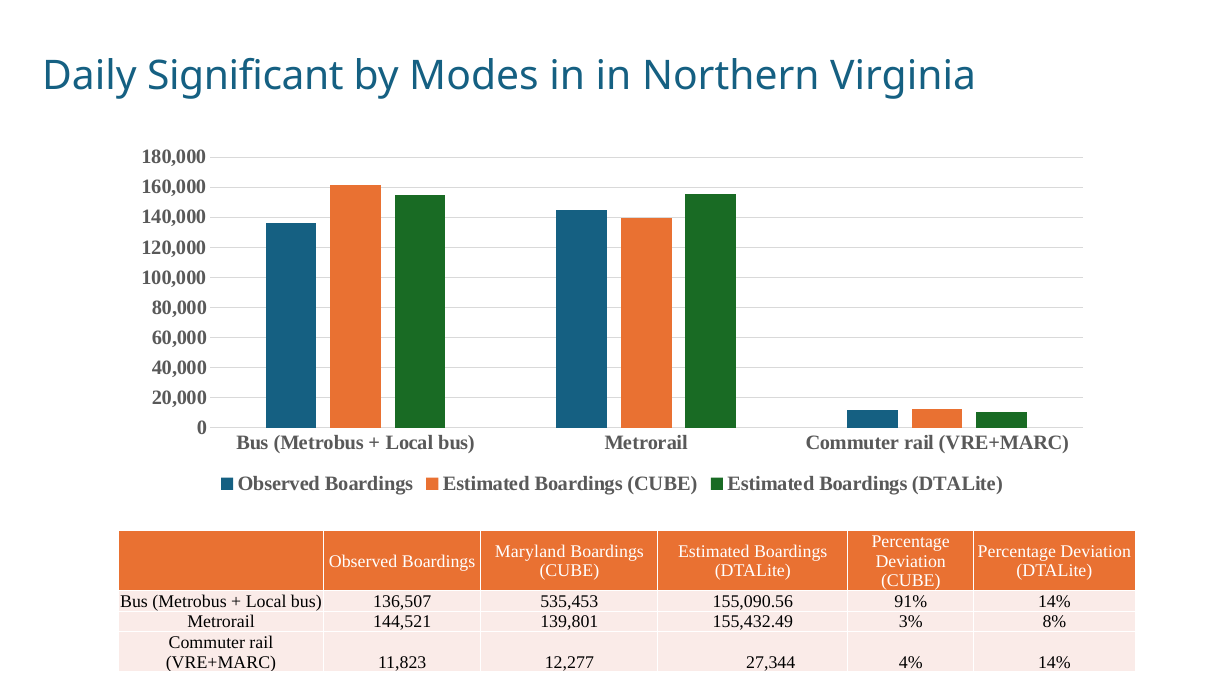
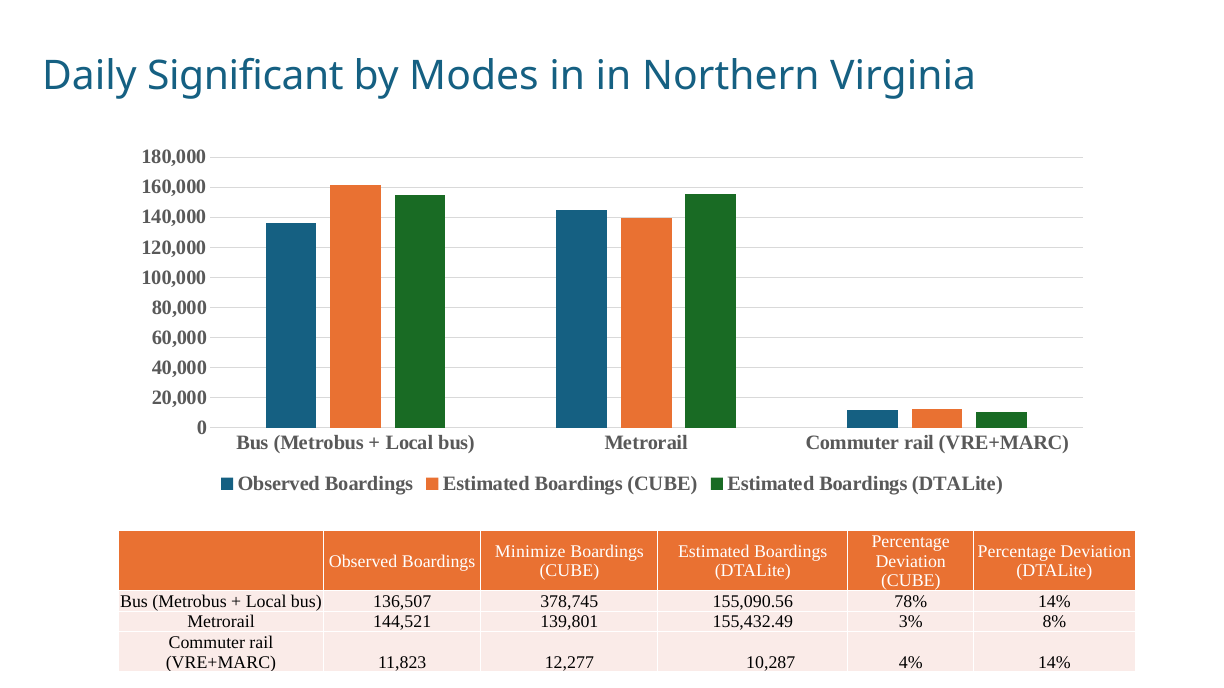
Maryland: Maryland -> Minimize (530, 552)
535,453: 535,453 -> 378,745 (569, 602)
91%: 91% -> 78% (911, 602)
27,344: 27,344 -> 10,287 (771, 663)
